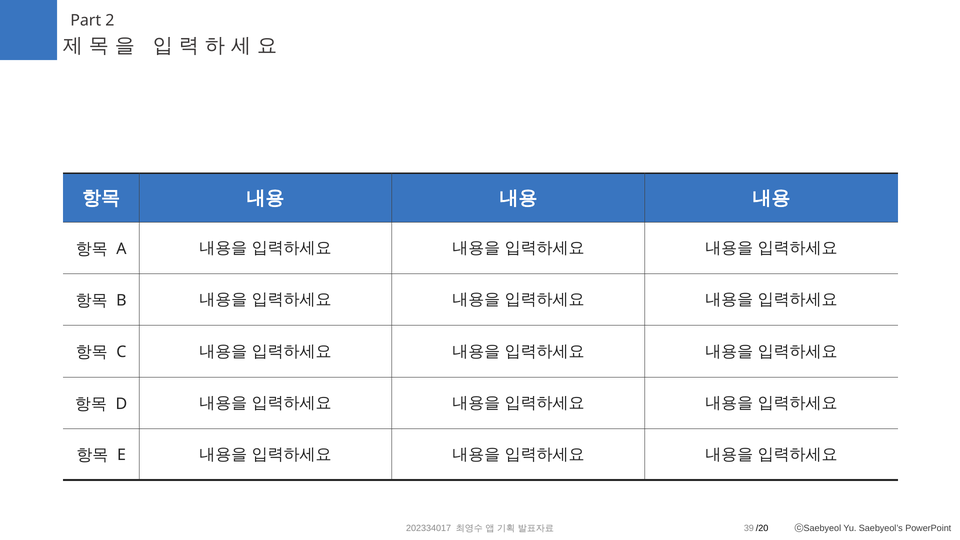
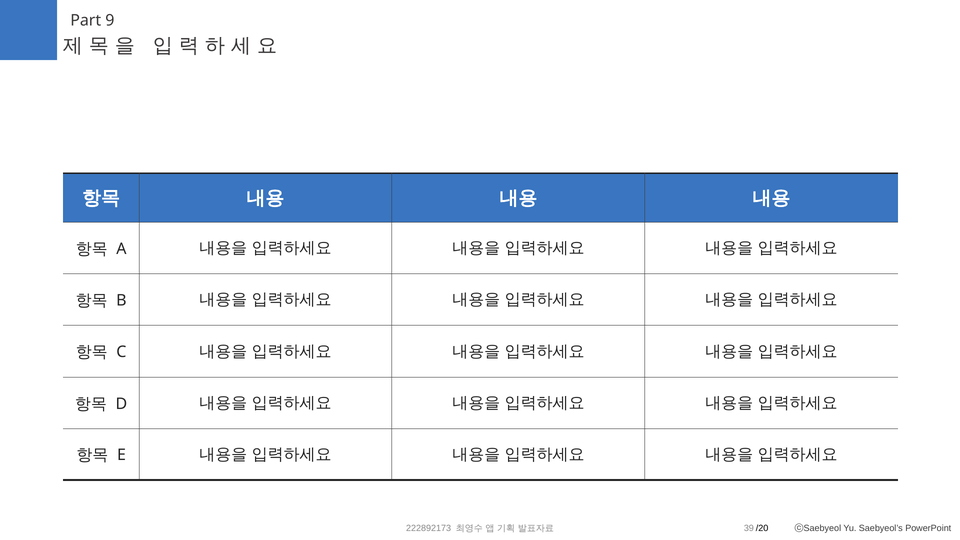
2: 2 -> 9 (110, 20)
202334017: 202334017 -> 222892173 (429, 528)
